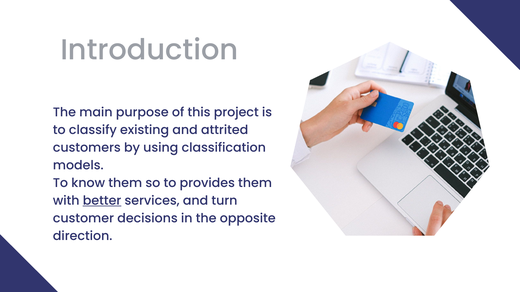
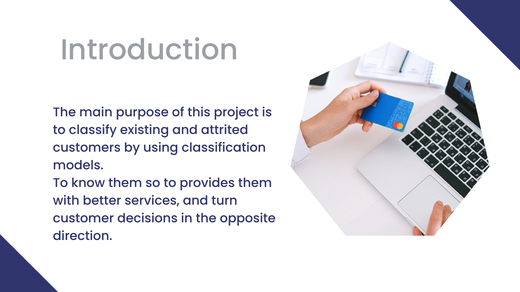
better underline: present -> none (102, 201)
